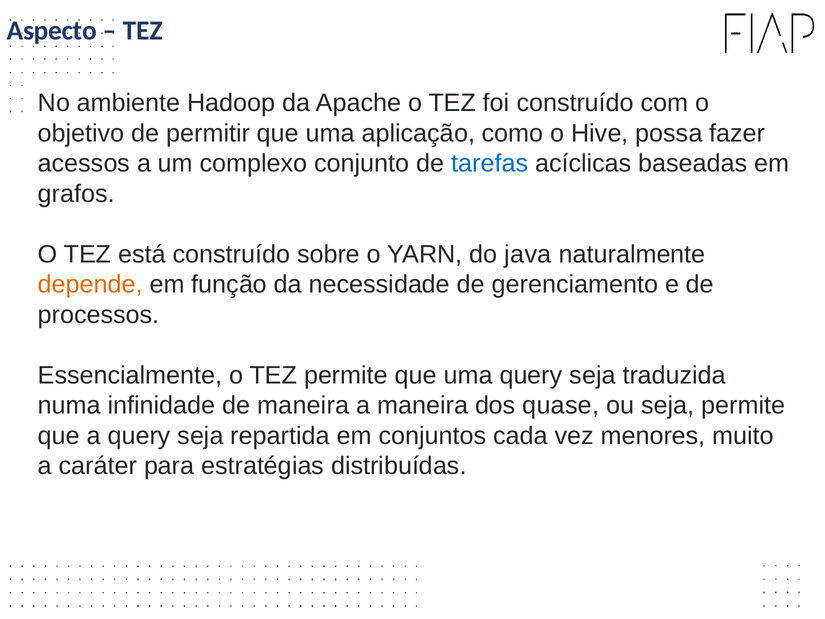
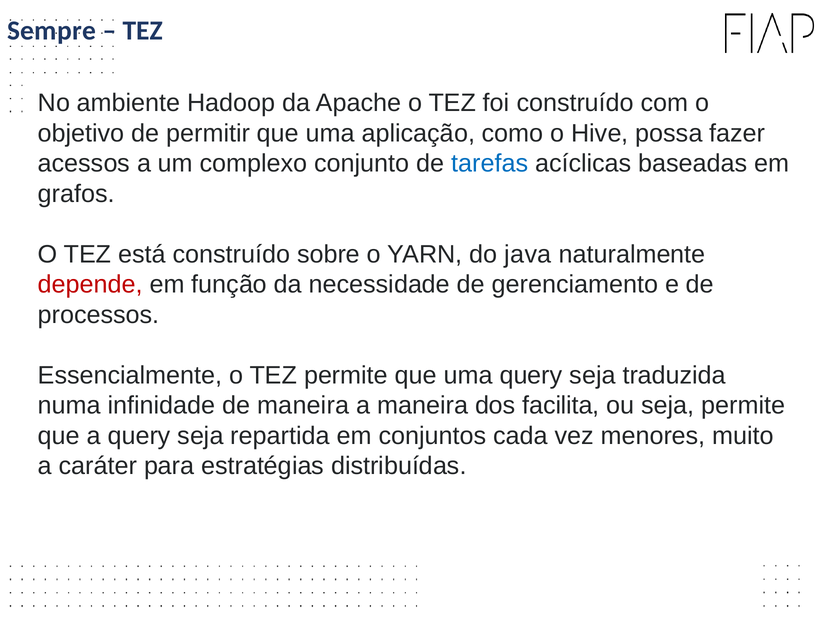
Aspecto: Aspecto -> Sempre (52, 31)
depende colour: orange -> red (90, 284)
quase: quase -> facilita (561, 405)
